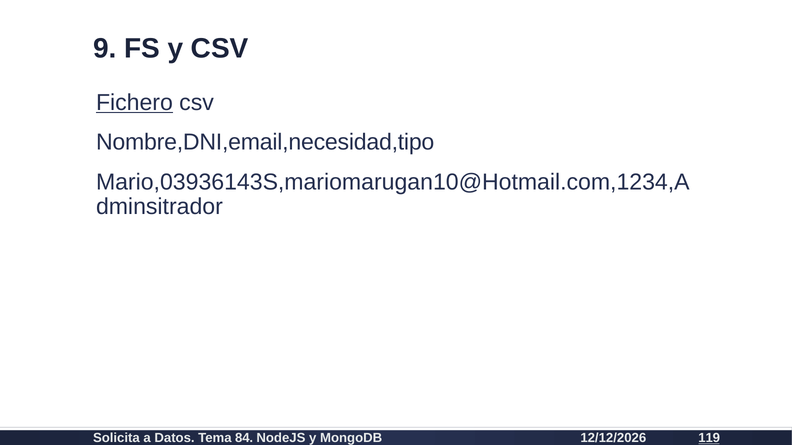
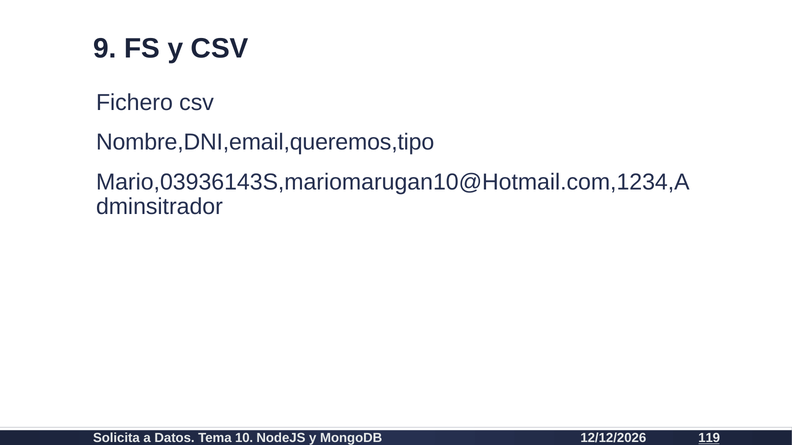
Fichero underline: present -> none (134, 103)
Nombre,DNI,email,necesidad,tipo: Nombre,DNI,email,necesidad,tipo -> Nombre,DNI,email,queremos,tipo (265, 142)
84: 84 -> 10 (244, 438)
